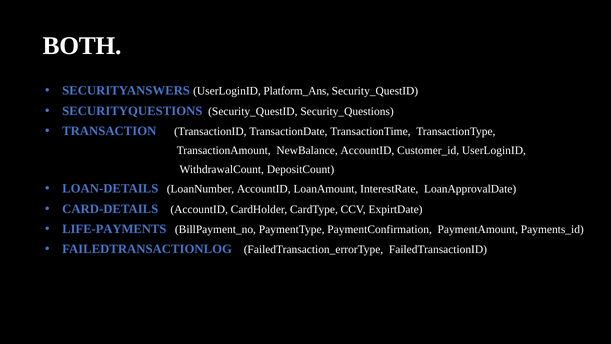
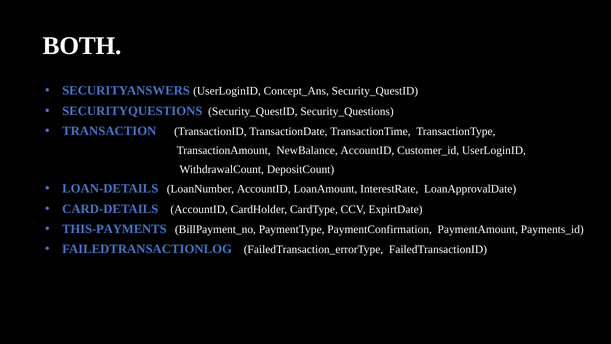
Platform_Ans: Platform_Ans -> Concept_Ans (296, 91)
LIFE-PAYMENTS: LIFE-PAYMENTS -> THIS-PAYMENTS (114, 229)
